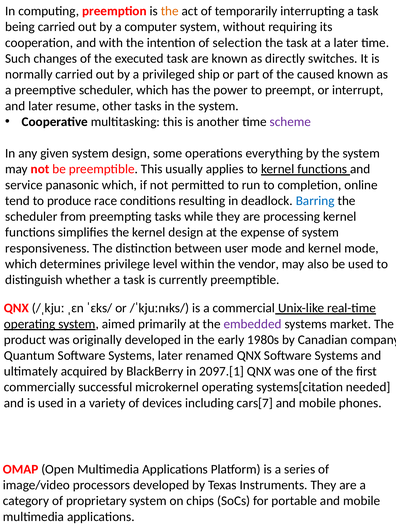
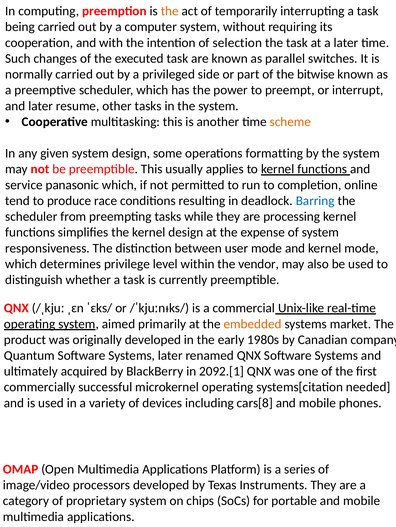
directly: directly -> parallel (285, 59)
ship: ship -> side (209, 74)
caused: caused -> bitwise (316, 74)
scheme colour: purple -> orange (290, 122)
everything: everything -> formatting (274, 154)
embedded colour: purple -> orange (253, 325)
2097.[1: 2097.[1 -> 2092.[1 (222, 372)
cars[7: cars[7 -> cars[8 (255, 404)
